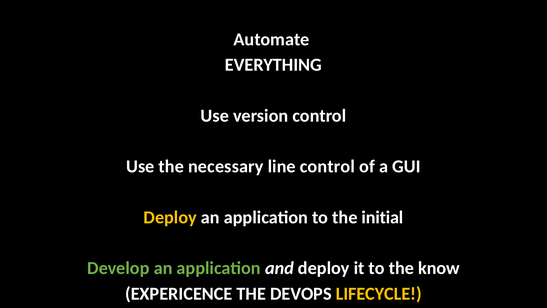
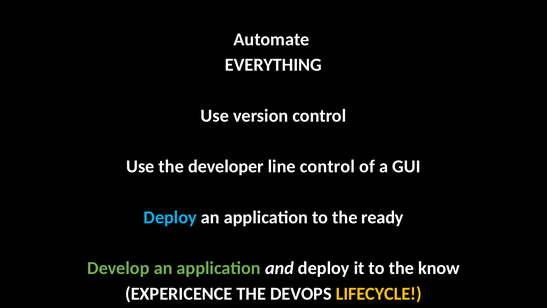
necessary: necessary -> developer (226, 166)
Deploy colour: yellow -> light blue (170, 217)
initial: initial -> ready (382, 217)
